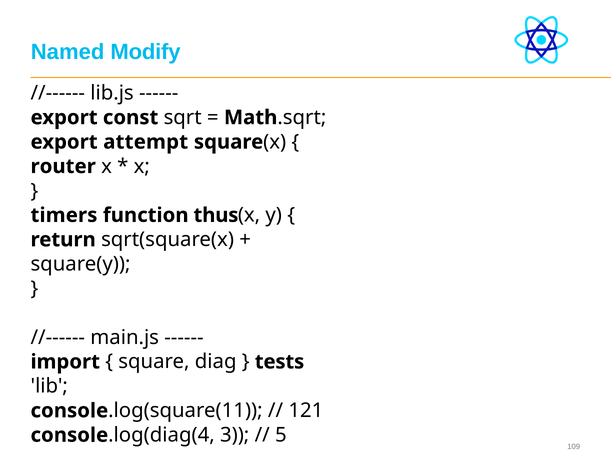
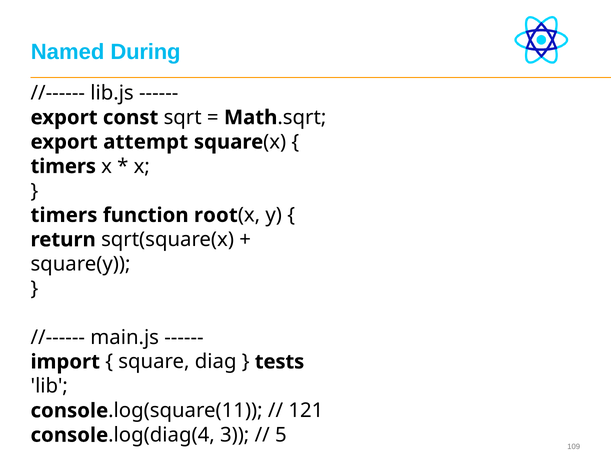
Modify: Modify -> During (145, 52)
router: router -> timers (63, 166)
thus: thus -> root (216, 215)
